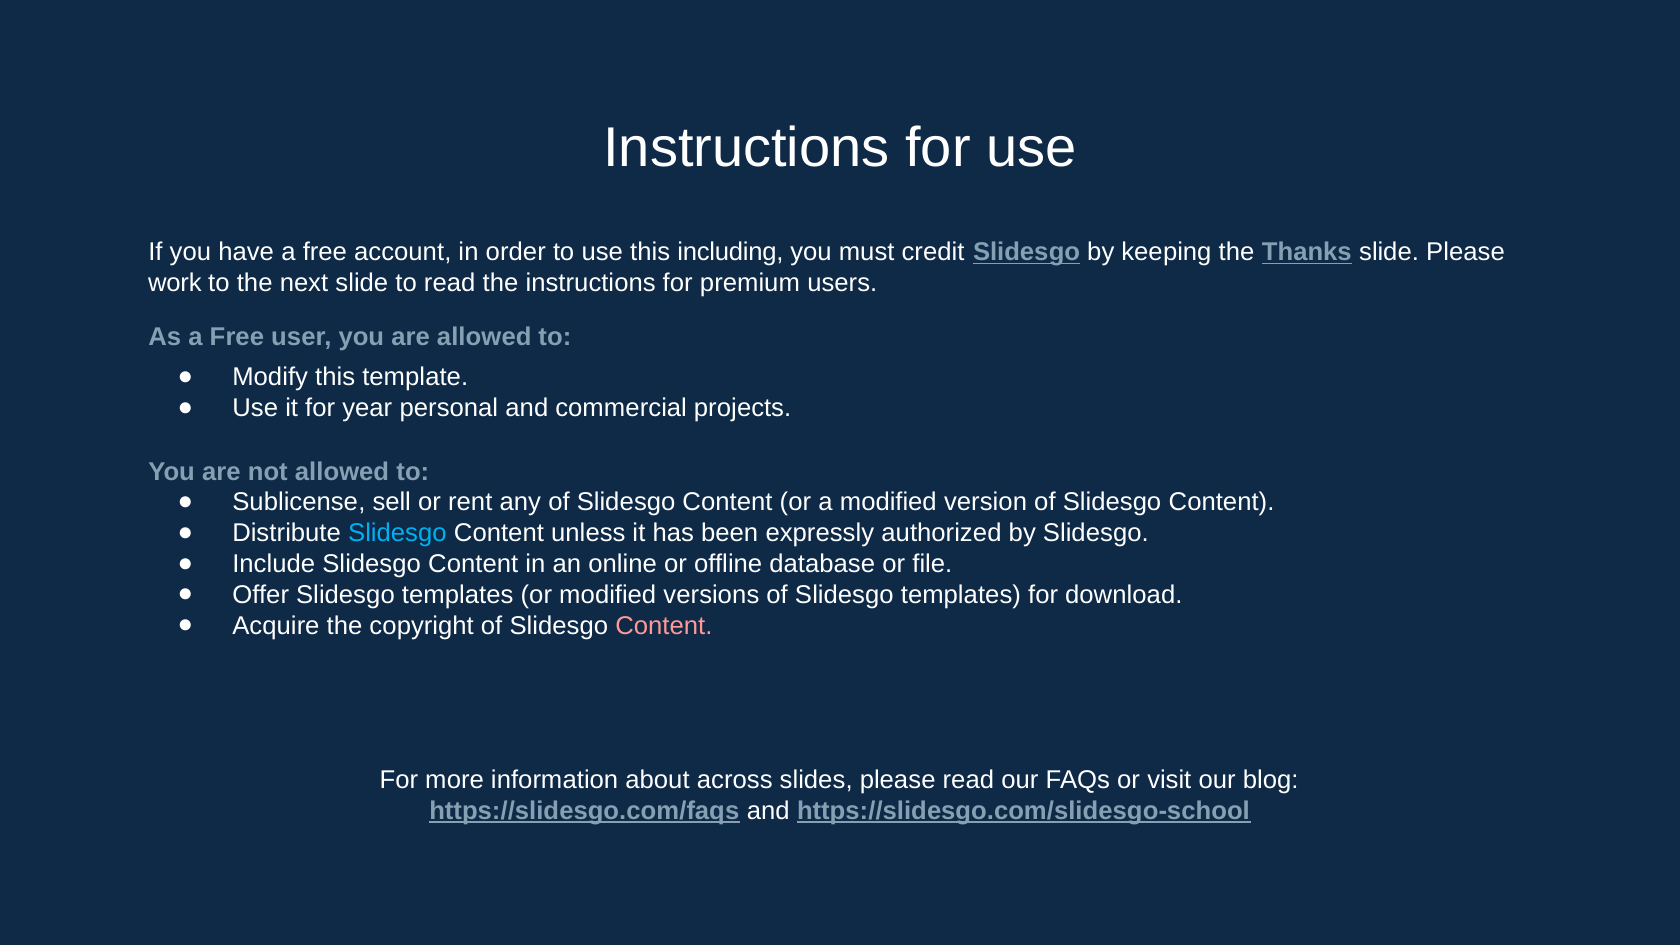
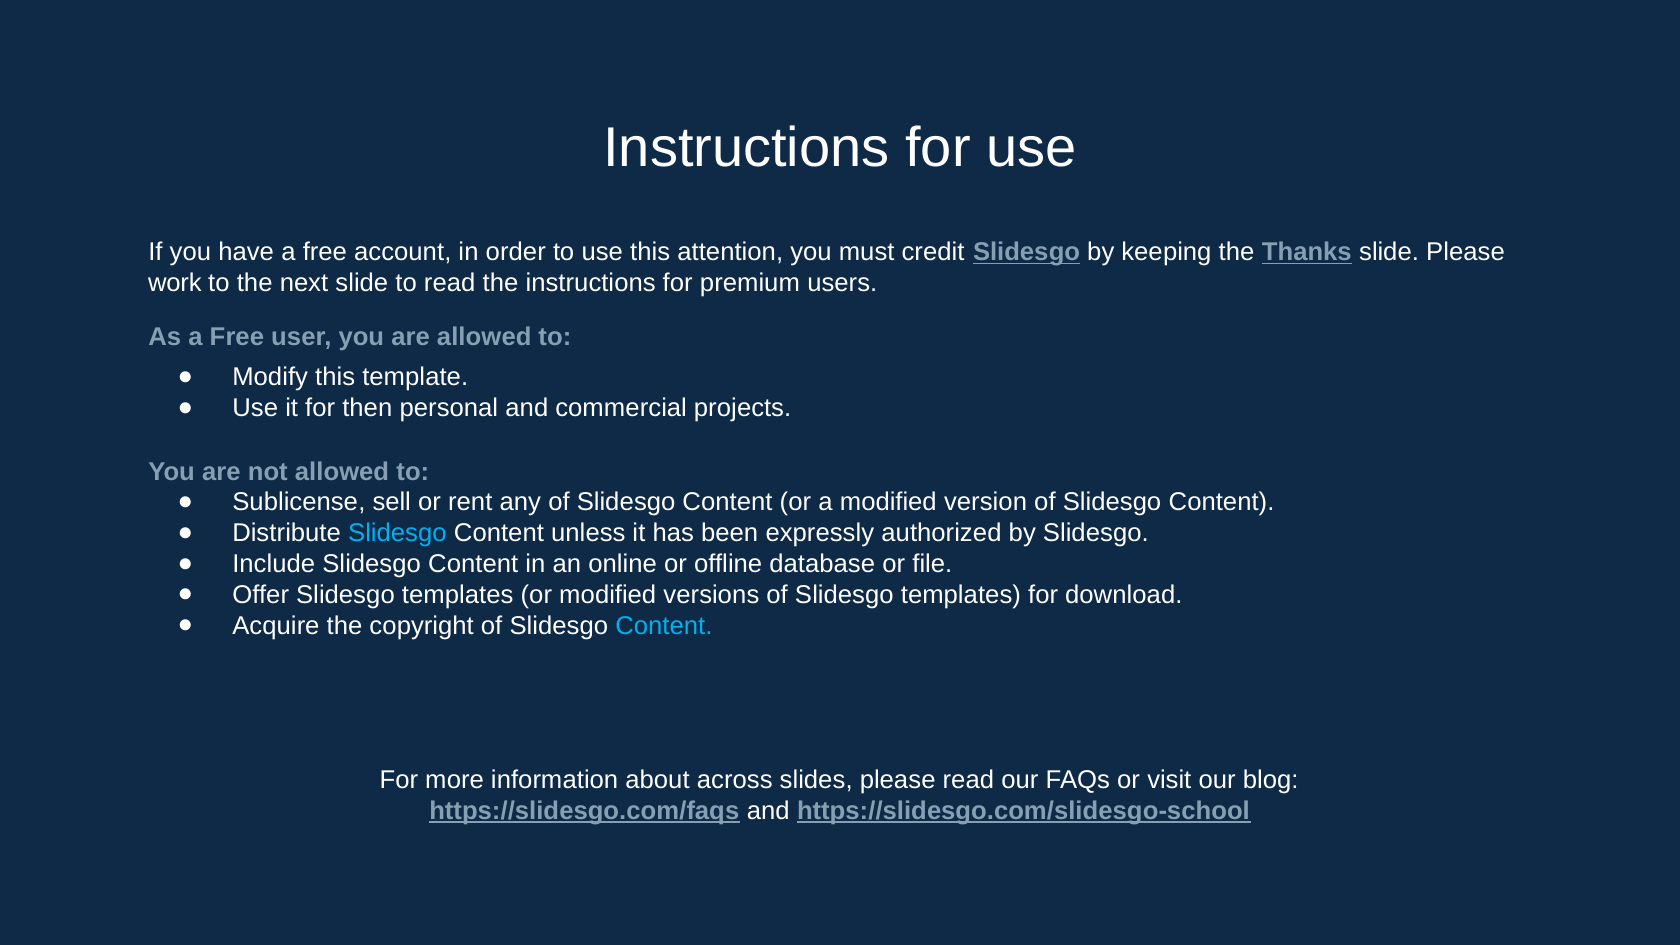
including: including -> attention (730, 252)
year: year -> then (367, 408)
Content colour: pink -> light blue (664, 626)
